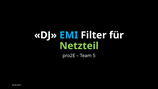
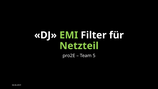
EMI colour: light blue -> light green (69, 35)
